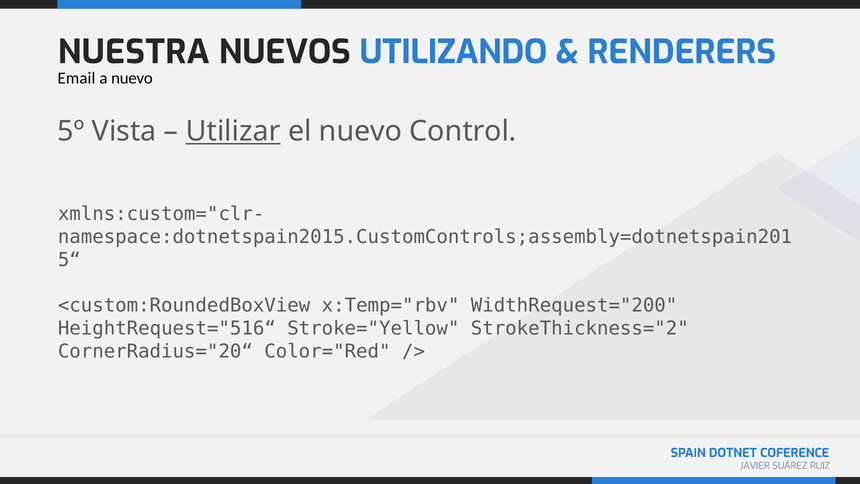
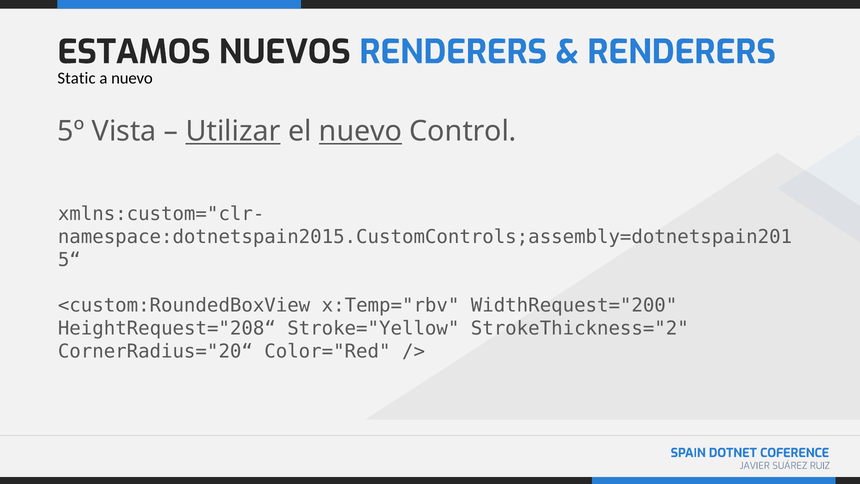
NUESTRA: NUESTRA -> ESTAMOS (134, 52)
NUEVOS UTILIZANDO: UTILIZANDO -> RENDERERS (453, 52)
Email: Email -> Static (77, 78)
nuevo underline: none -> present (361, 131)
HeightRequest="516“: HeightRequest="516“ -> HeightRequest="208“ (167, 328)
